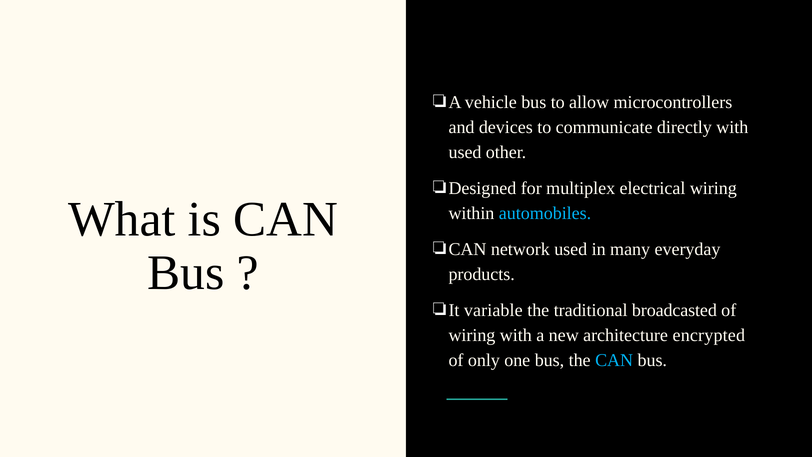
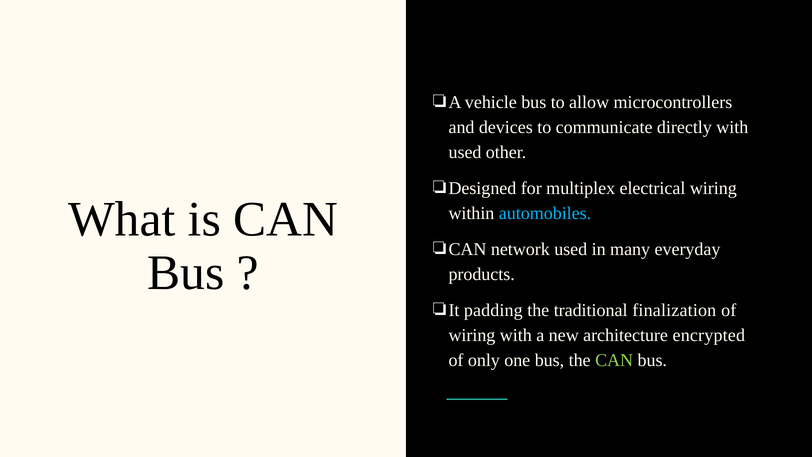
variable: variable -> padding (493, 310)
broadcasted: broadcasted -> finalization (674, 310)
CAN colour: light blue -> light green (614, 360)
